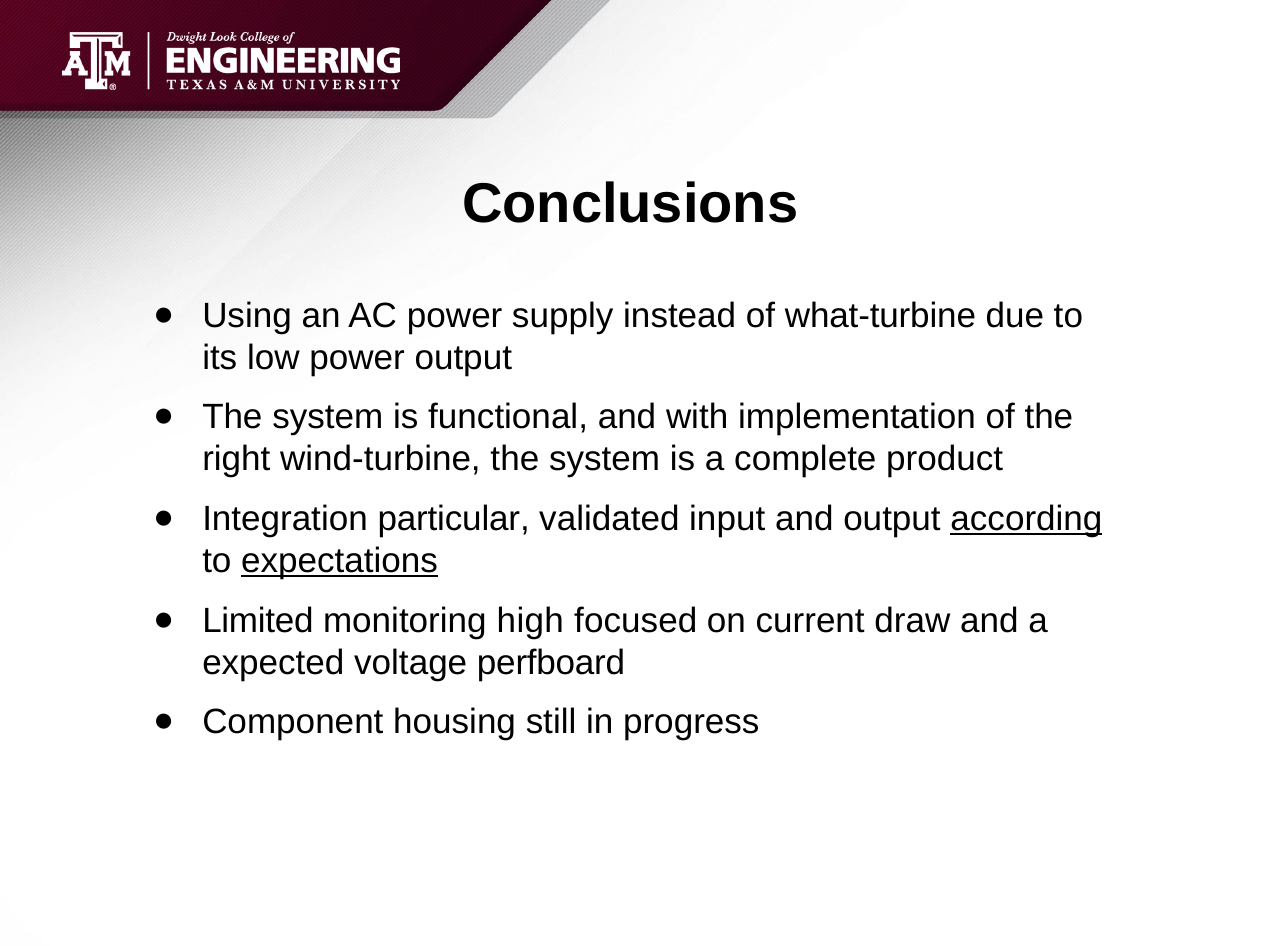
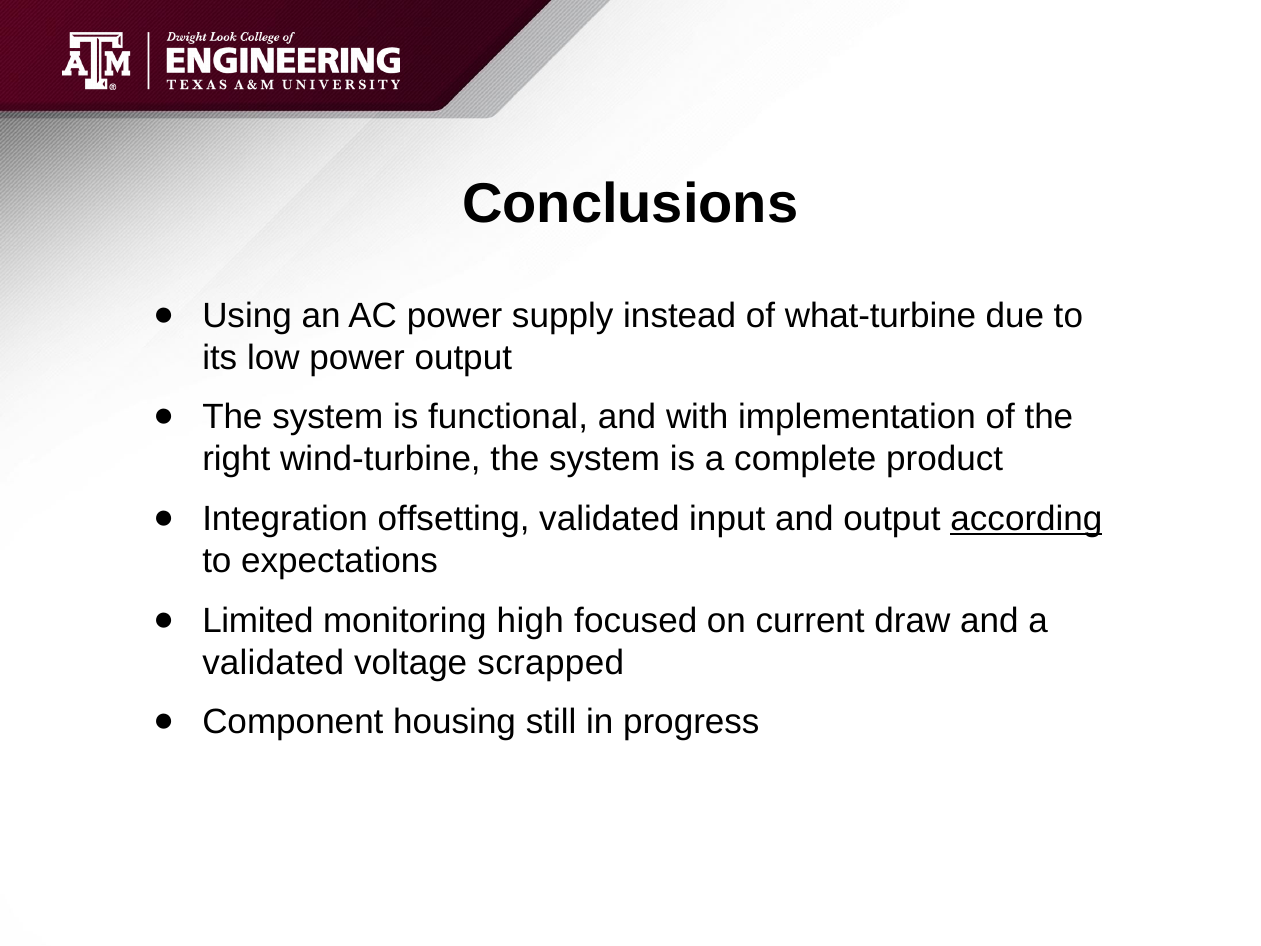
particular: particular -> offsetting (454, 519)
expectations underline: present -> none (339, 561)
expected: expected -> validated (273, 662)
perfboard: perfboard -> scrapped (551, 662)
